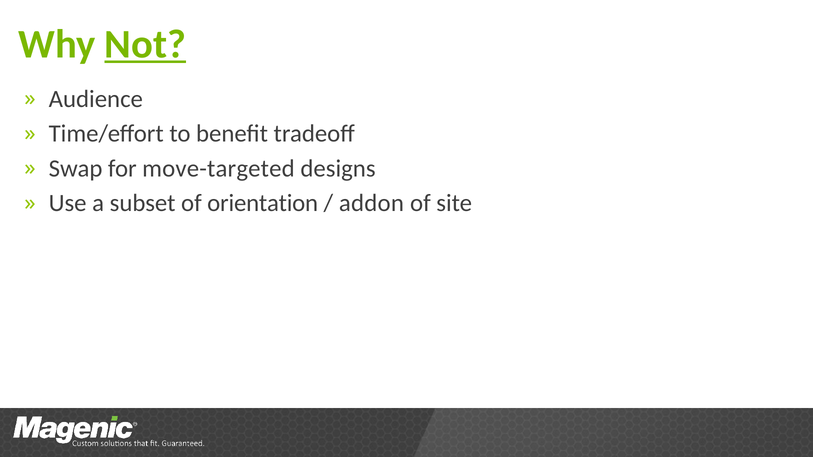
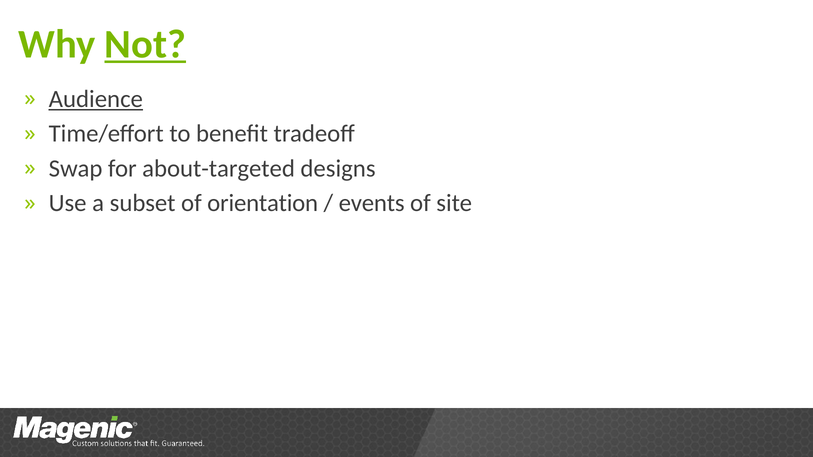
Audience underline: none -> present (96, 99)
move-targeted: move-targeted -> about-targeted (219, 169)
addon: addon -> events (372, 203)
